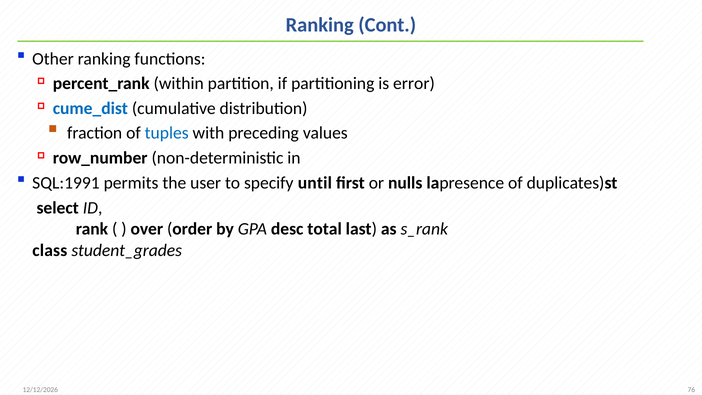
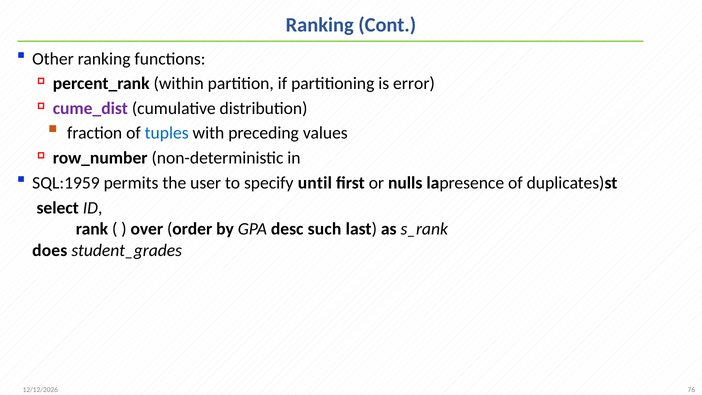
cume_dist colour: blue -> purple (90, 108)
SQL:1991: SQL:1991 -> SQL:1959 (66, 183)
total: total -> such (324, 229)
class: class -> does (50, 250)
